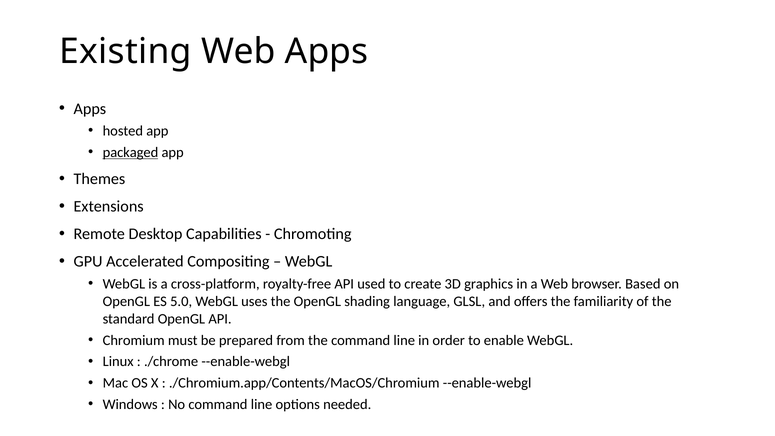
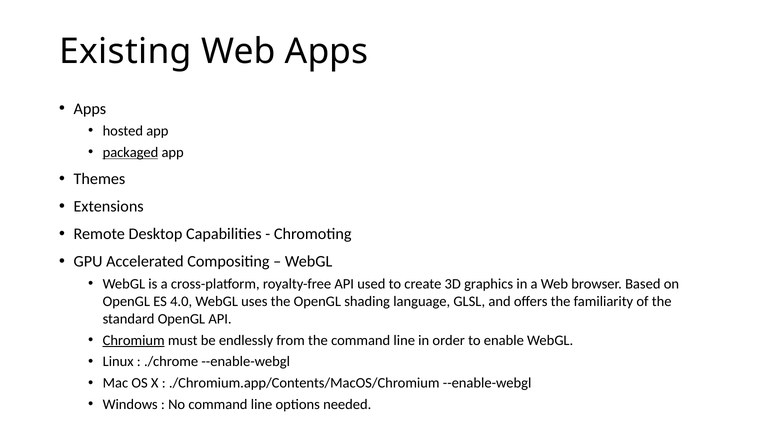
5.0: 5.0 -> 4.0 (181, 301)
Chromium underline: none -> present (134, 340)
prepared: prepared -> endlessly (246, 340)
